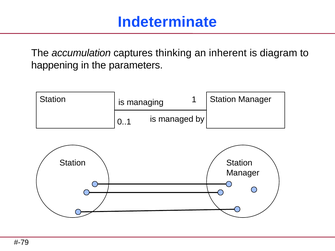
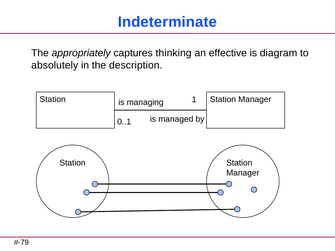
accumulation: accumulation -> appropriately (81, 53)
inherent: inherent -> effective (228, 53)
happening: happening -> absolutely (55, 65)
parameters: parameters -> description (136, 65)
